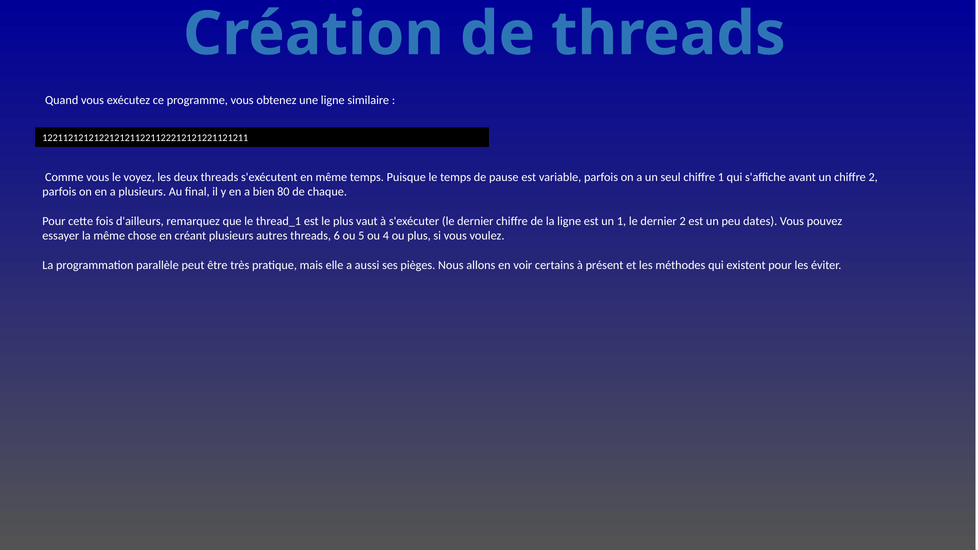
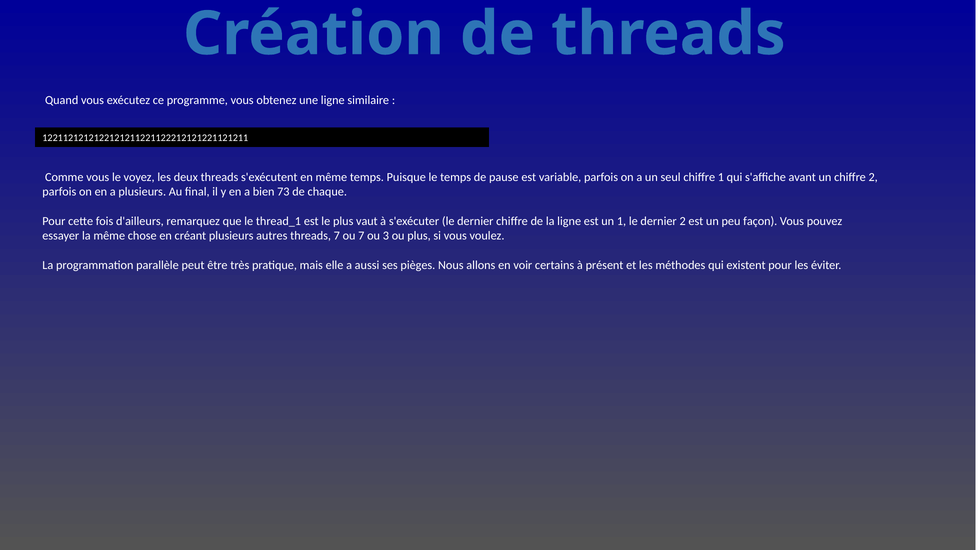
80: 80 -> 73 (283, 192)
dates: dates -> façon (760, 221)
threads 6: 6 -> 7 (337, 236)
ou 5: 5 -> 7 (361, 236)
4: 4 -> 3 (386, 236)
